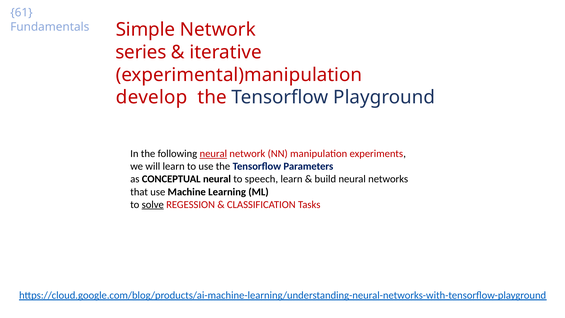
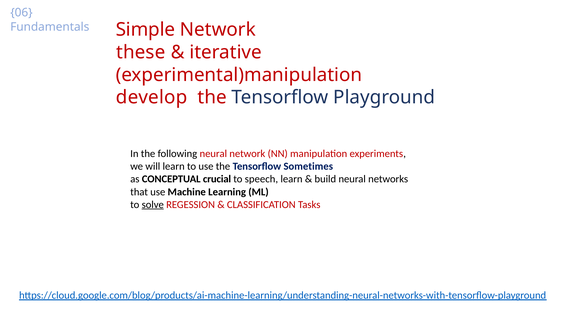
61: 61 -> 06 (21, 13)
series: series -> these (141, 52)
neural underline: present -> none (213, 154)
Parameters: Parameters -> Sometimes (308, 166)
CONCEPTUAL neural: neural -> crucial (217, 179)
